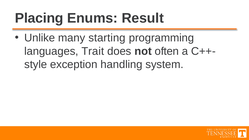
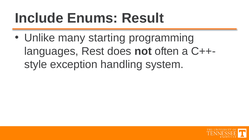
Placing: Placing -> Include (39, 18)
Trait: Trait -> Rest (93, 51)
